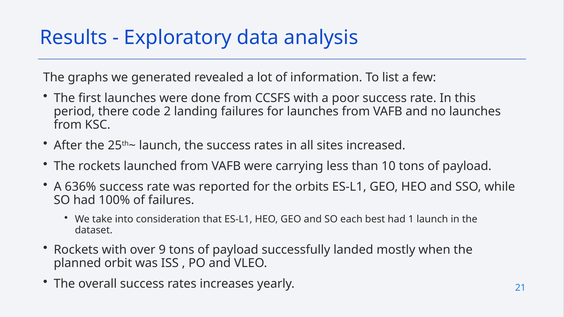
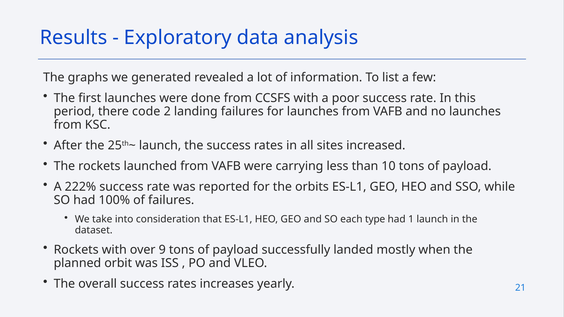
636%: 636% -> 222% (80, 187)
best: best -> type (375, 219)
